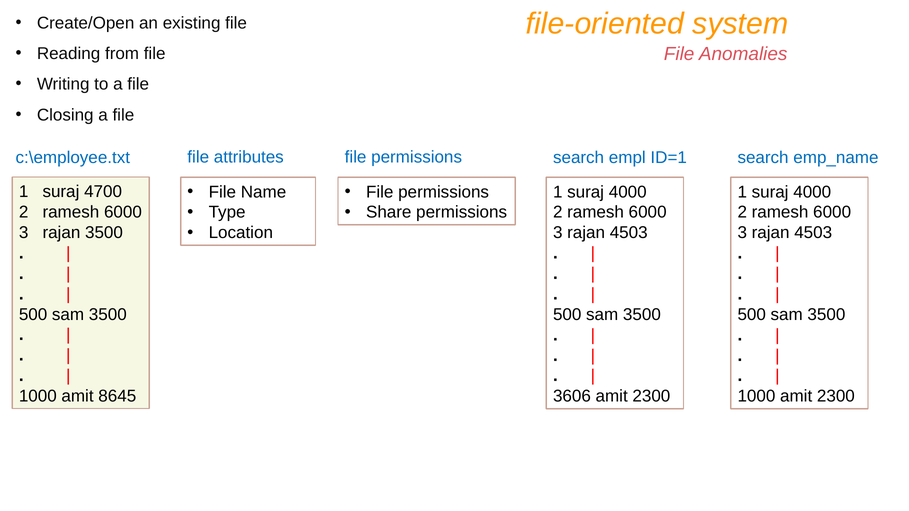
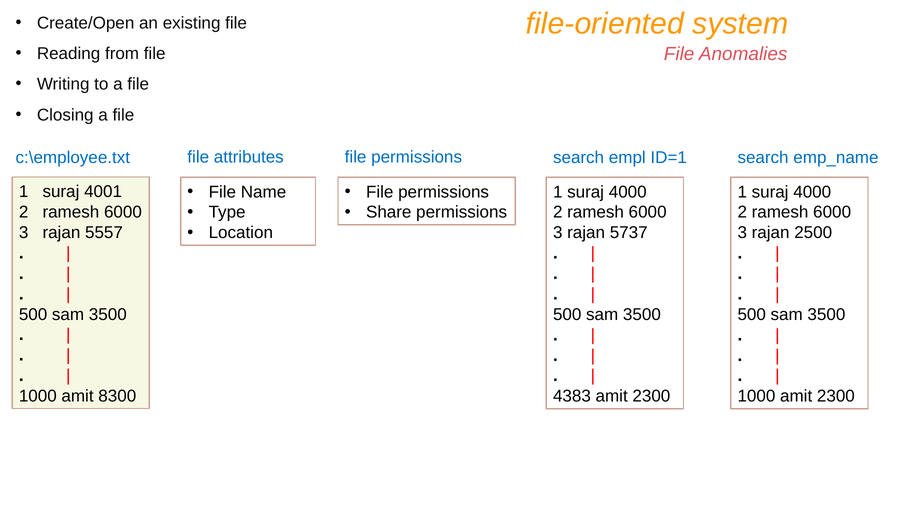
4700: 4700 -> 4001 (103, 192)
rajan 3500: 3500 -> 5557 (104, 233)
4503: 4503 -> 5737 (629, 233)
4503: 4503 -> 2500 (813, 233)
8645: 8645 -> 8300 (117, 396)
3606: 3606 -> 4383 (572, 397)
